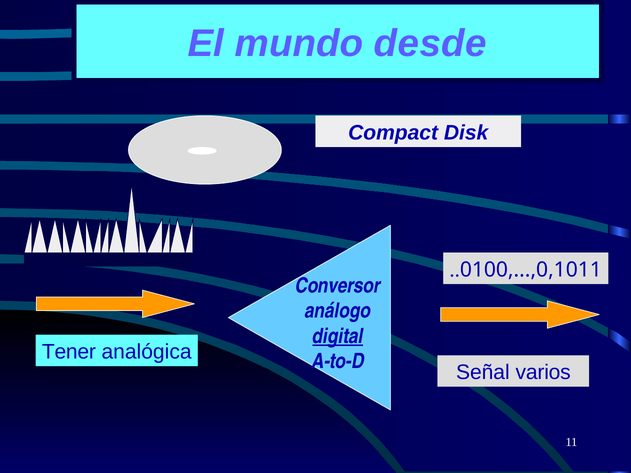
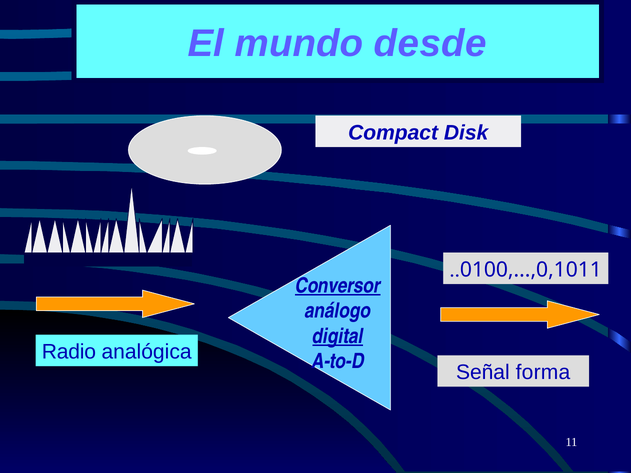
Conversor underline: none -> present (338, 286)
Tener: Tener -> Radio (69, 352)
varios: varios -> forma (543, 373)
